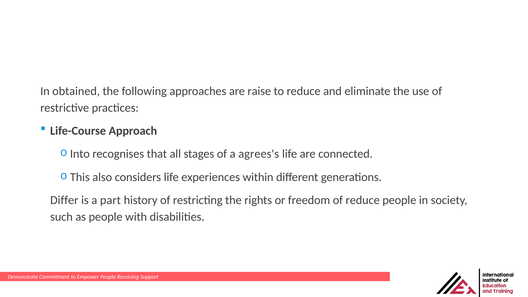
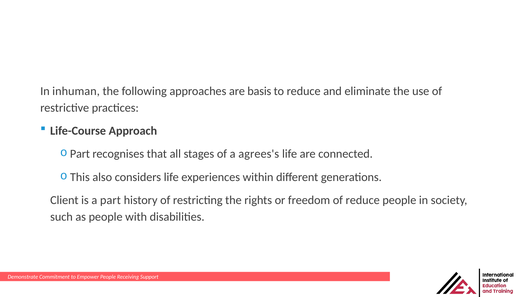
obtained: obtained -> inhuman (76, 91)
raise: raise -> basis (259, 91)
Into: Into -> Part (80, 154)
Differ: Differ -> Client (64, 200)
